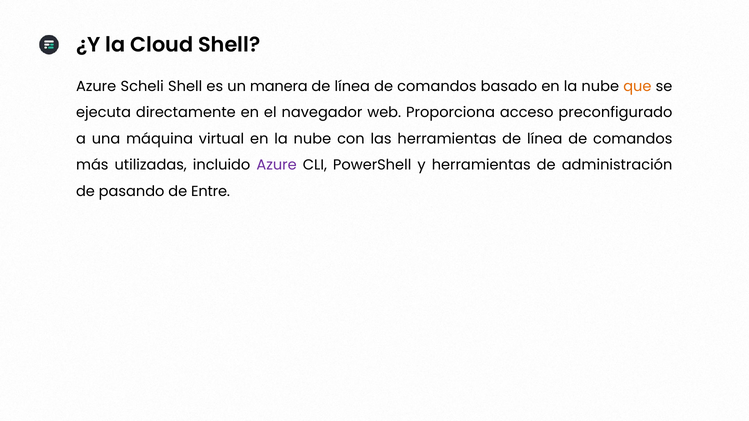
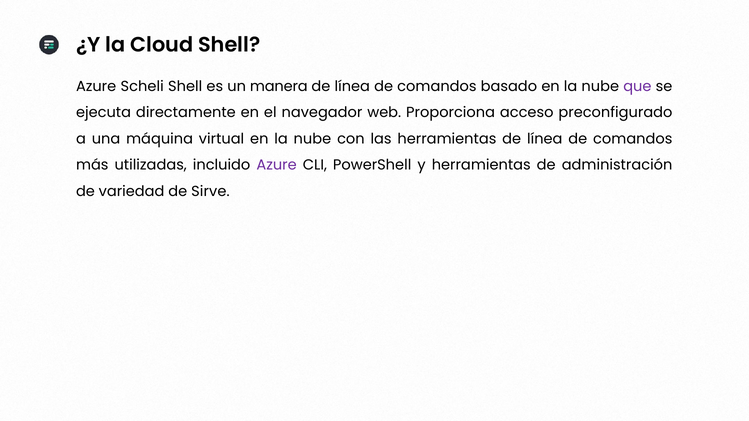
que colour: orange -> purple (637, 86)
pasando: pasando -> variedad (132, 191)
Entre: Entre -> Sirve (210, 191)
